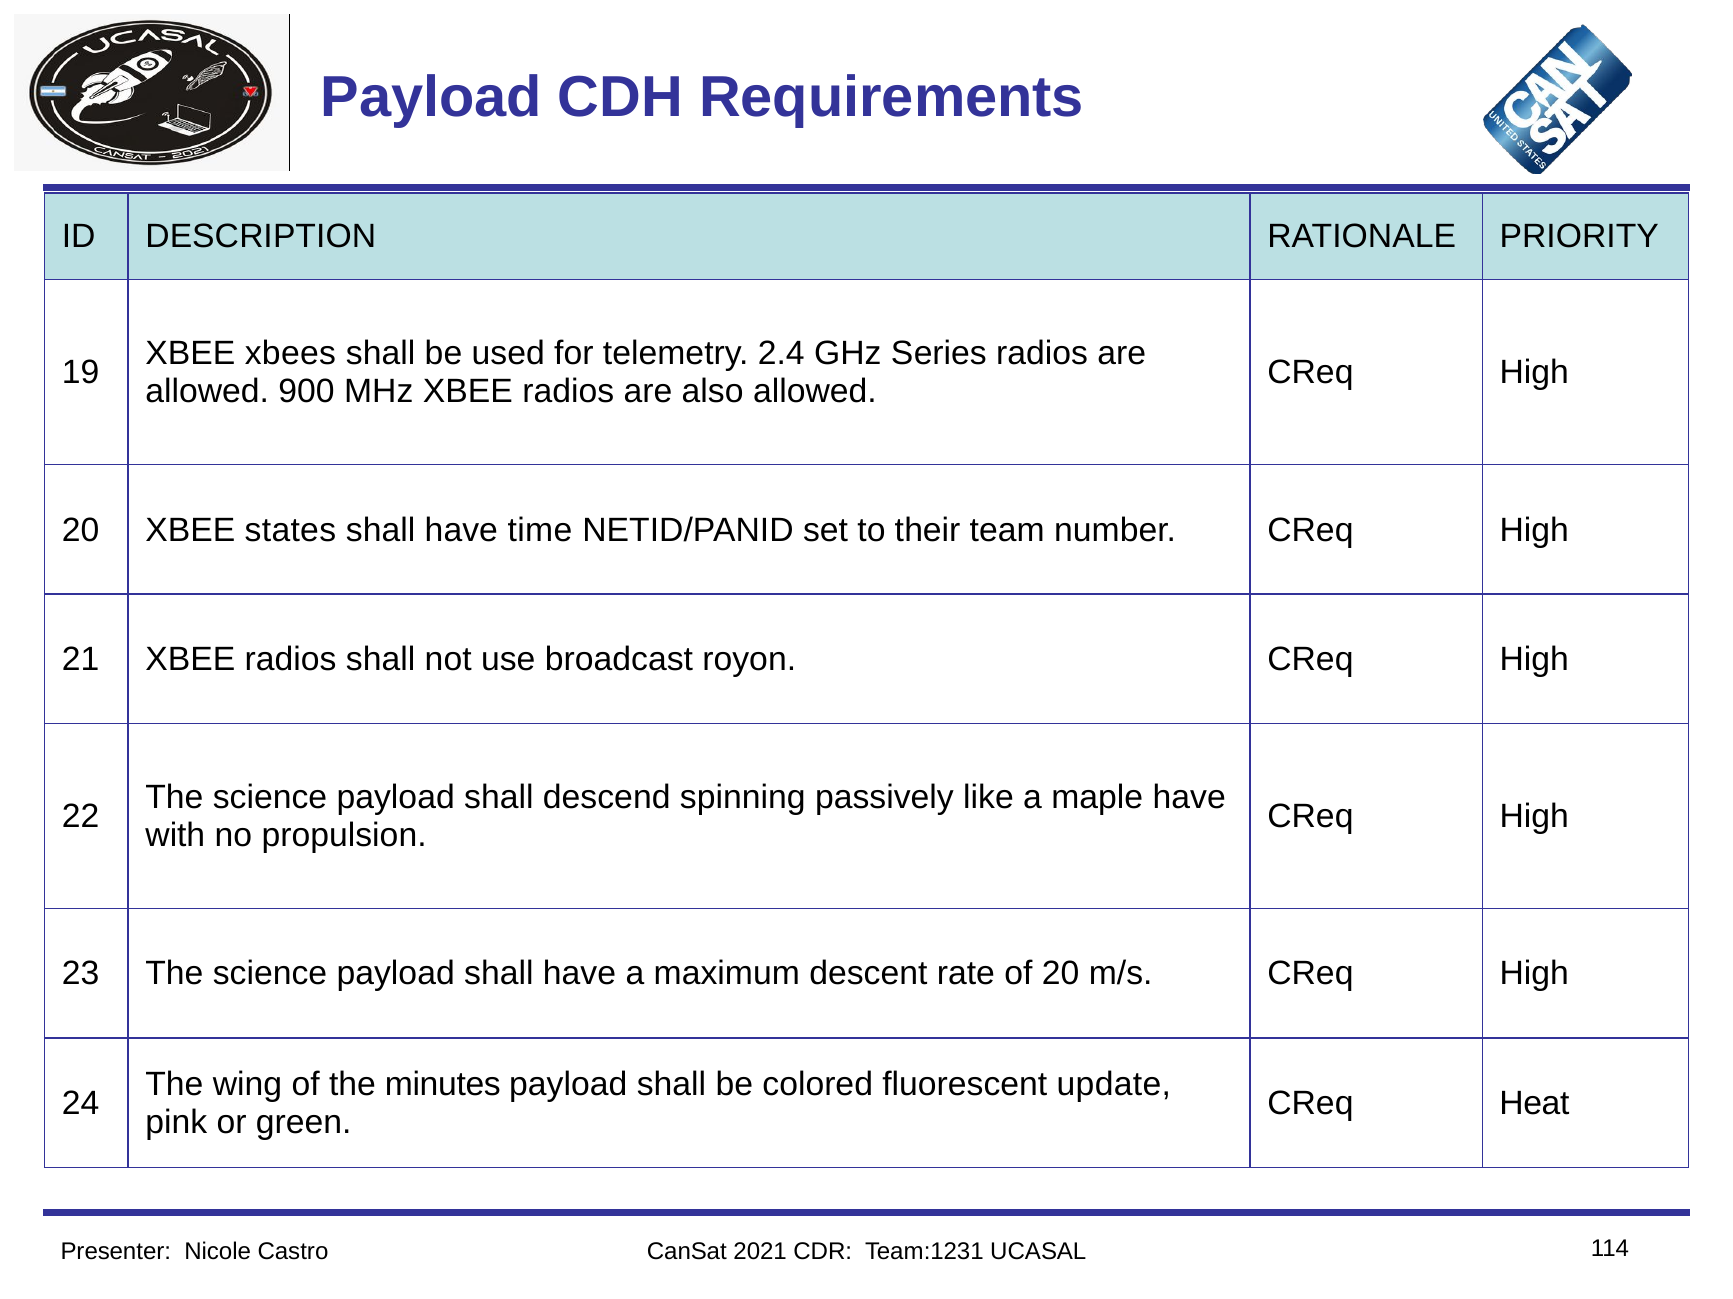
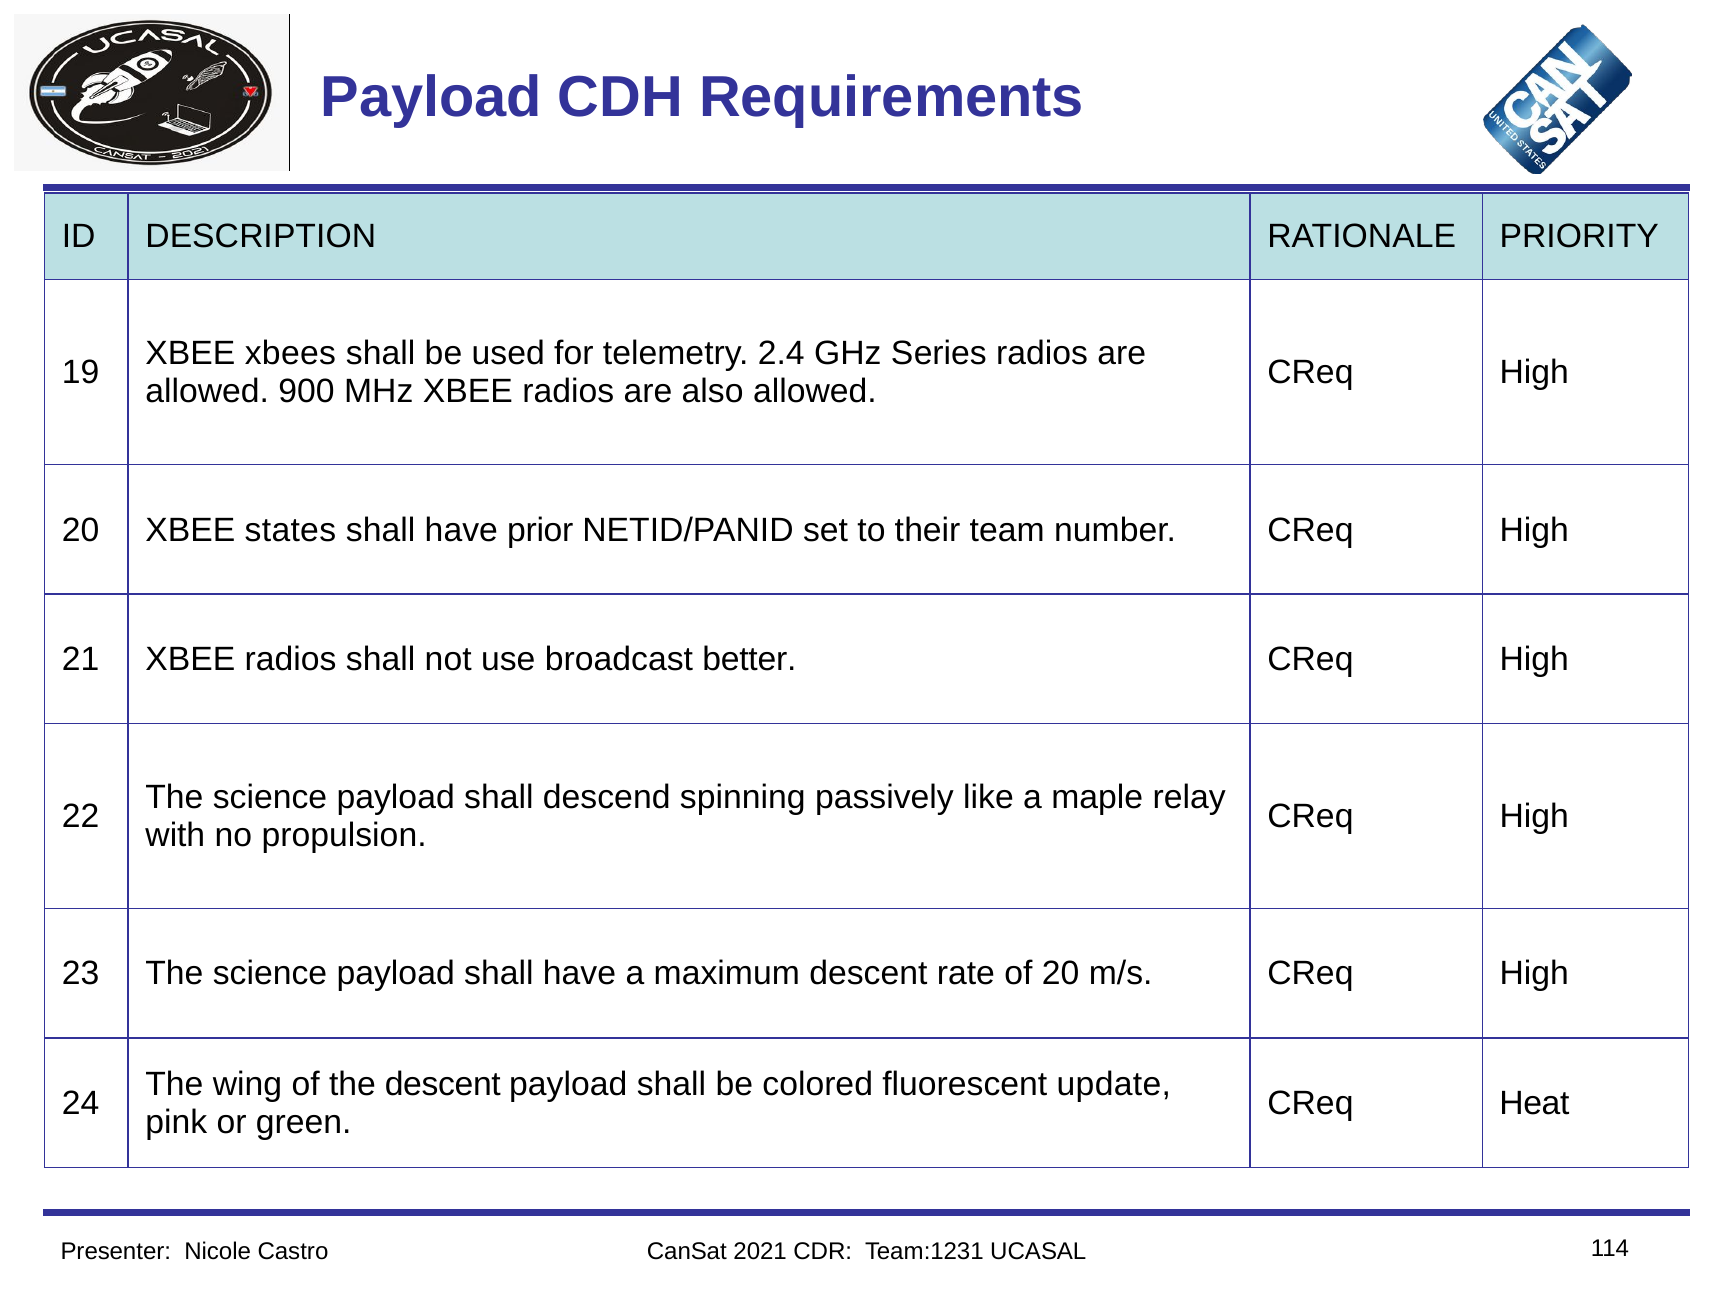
time: time -> prior (540, 530)
royon: royon -> better (749, 660)
maple have: have -> relay (1189, 798)
the minutes: minutes -> descent (443, 1085)
